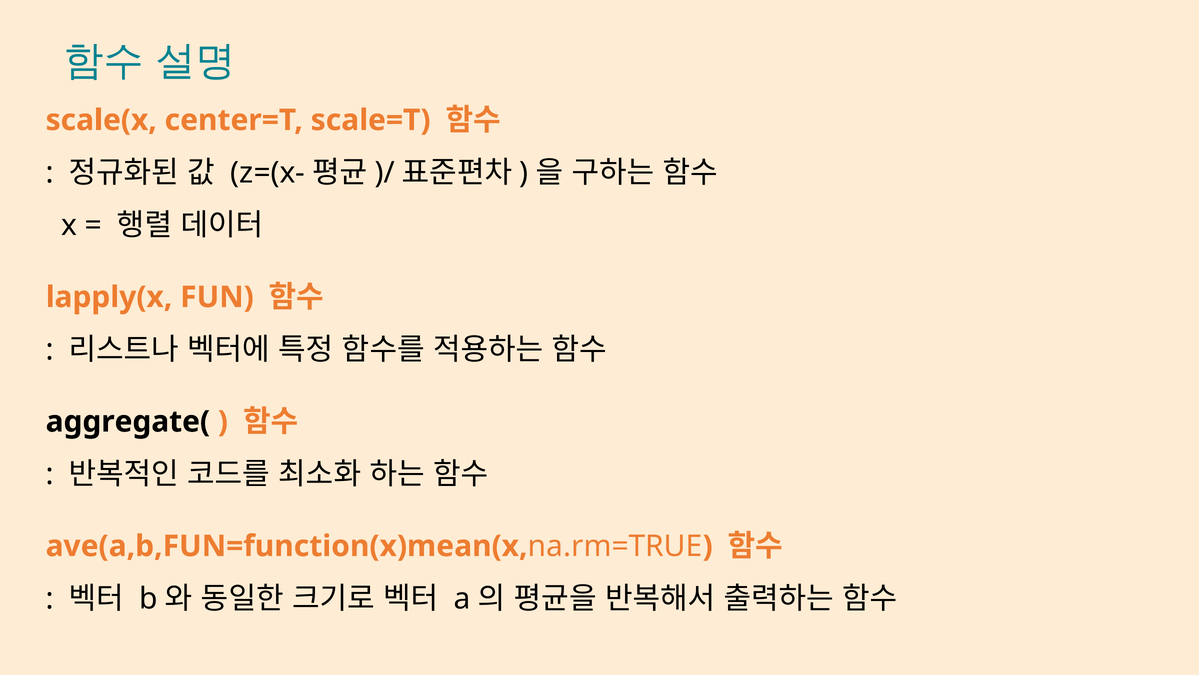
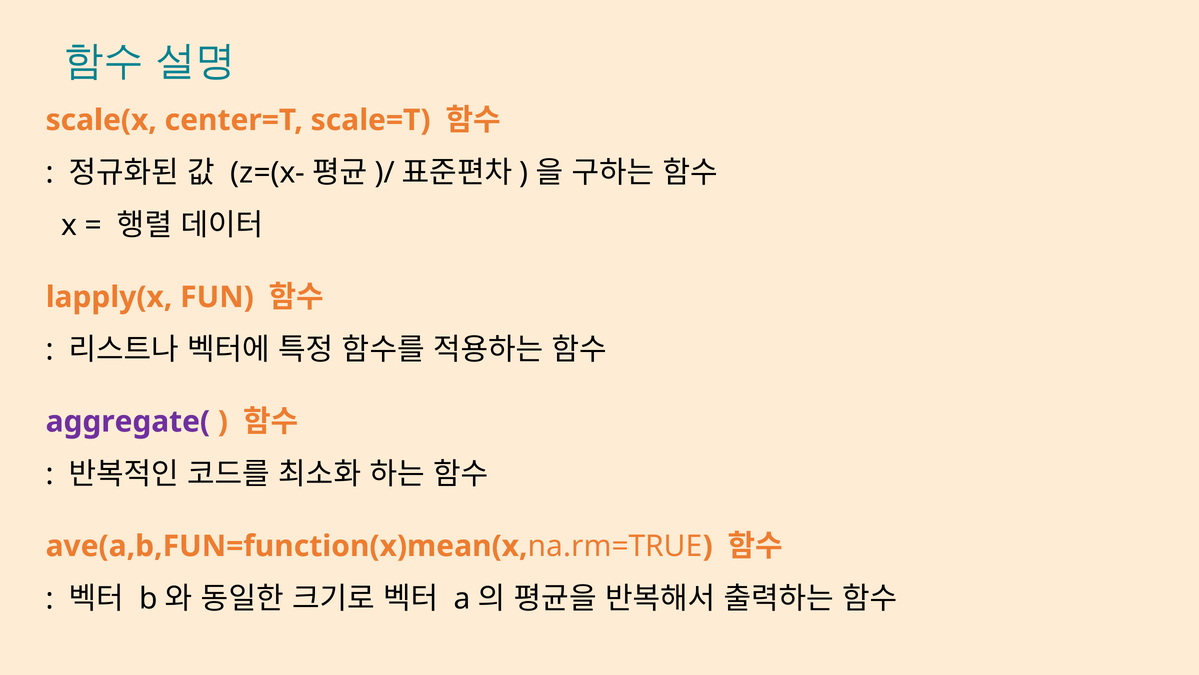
aggregate( colour: black -> purple (128, 421)
